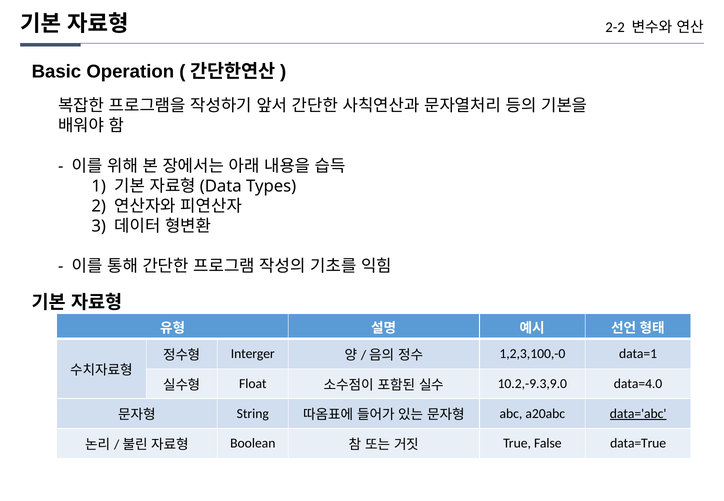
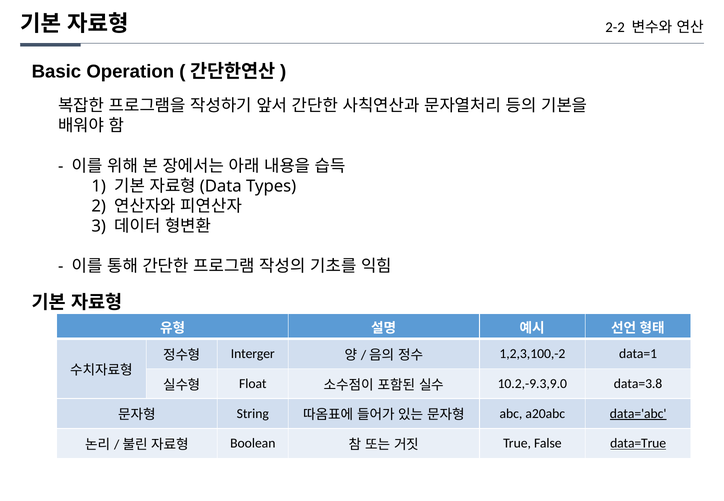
1,2,3,100,-0: 1,2,3,100,-0 -> 1,2,3,100,-2 (532, 354)
data=4.0: data=4.0 -> data=3.8 (638, 384)
data=True underline: none -> present (638, 444)
